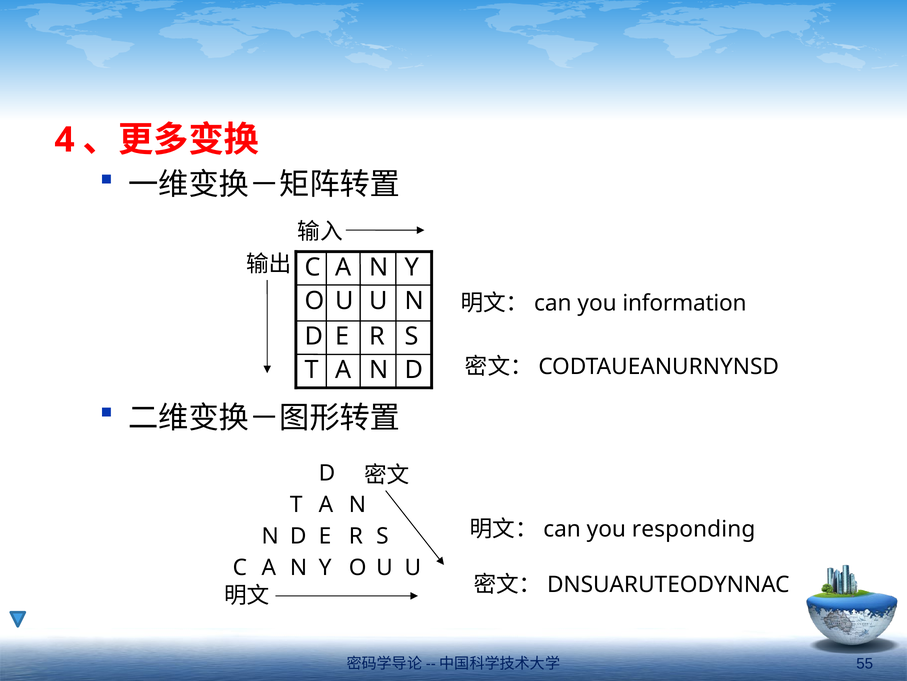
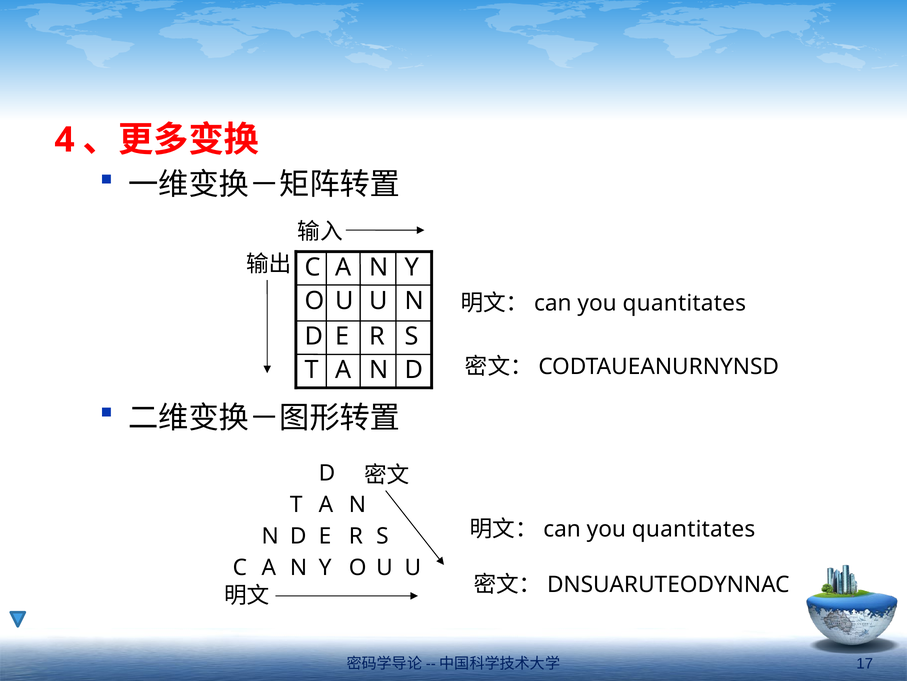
information: information -> quantitates (684, 303)
responding: responding -> quantitates (694, 528)
55: 55 -> 17 (865, 663)
